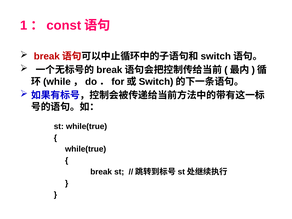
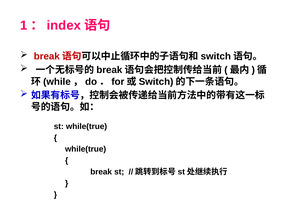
const: const -> index (64, 25)
